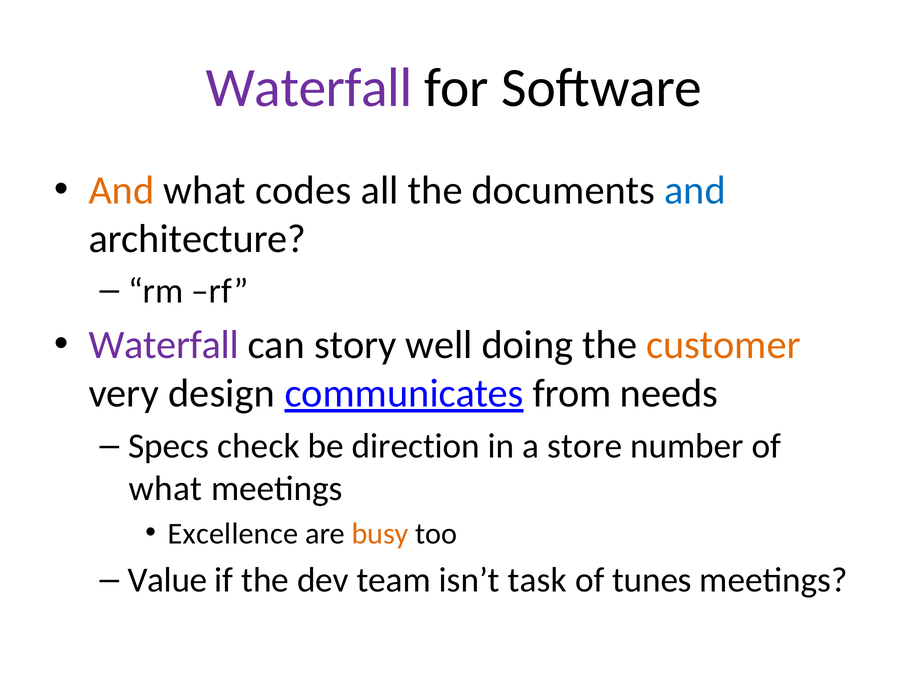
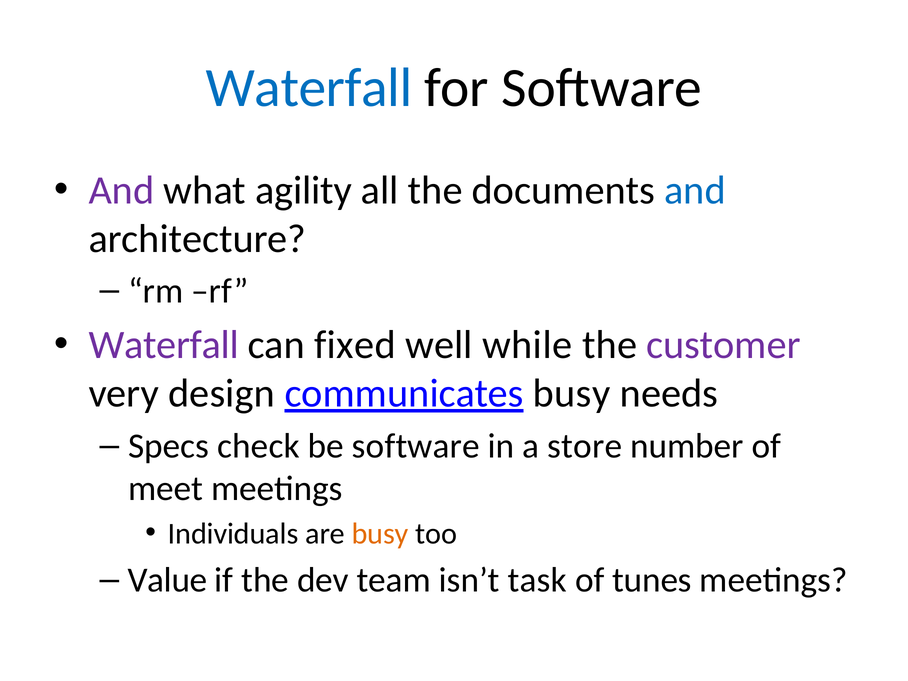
Waterfall colour: purple -> blue (309, 88)
And colour: orange -> purple (121, 191)
codes: codes -> agility (303, 191)
story: story -> fixed (355, 345)
doing: doing -> while (527, 345)
customer colour: orange -> purple (723, 345)
from: from -> busy (572, 393)
be direction: direction -> software (416, 446)
what: what -> meet (166, 489)
Excellence: Excellence -> Individuals (233, 534)
